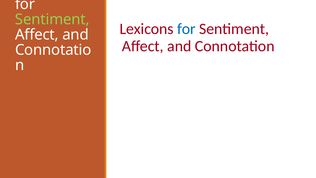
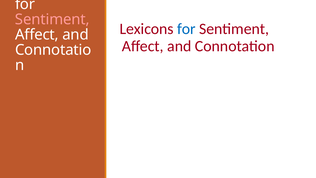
Sentiment colour: light green -> pink (52, 19)
